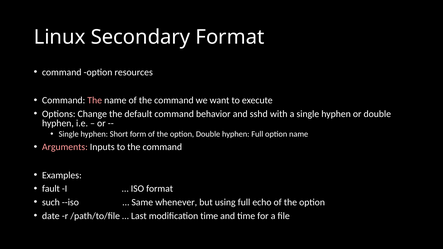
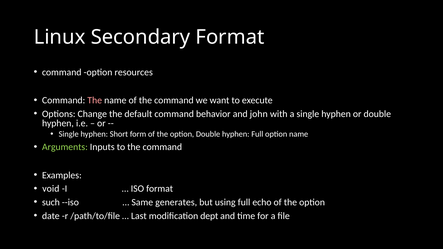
sshd: sshd -> john (259, 114)
Arguments colour: pink -> light green (65, 147)
fault: fault -> void (51, 189)
whenever: whenever -> generates (176, 202)
modification time: time -> dept (209, 216)
